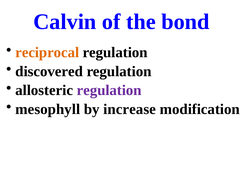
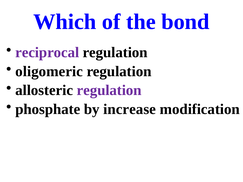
Calvin: Calvin -> Which (65, 22)
reciprocal colour: orange -> purple (47, 52)
discovered: discovered -> oligomeric (49, 71)
mesophyll: mesophyll -> phosphate (48, 109)
